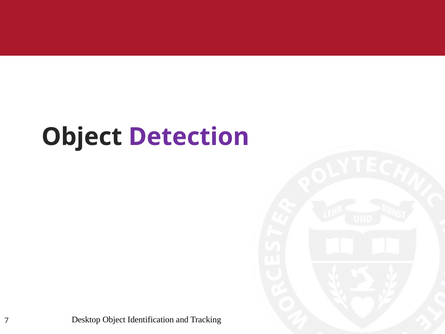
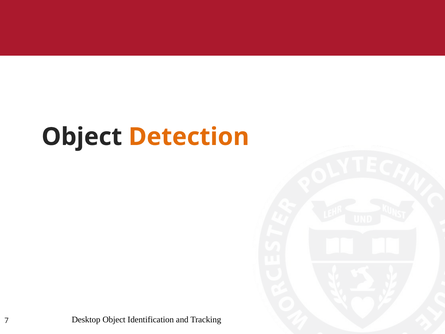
Detection colour: purple -> orange (189, 137)
